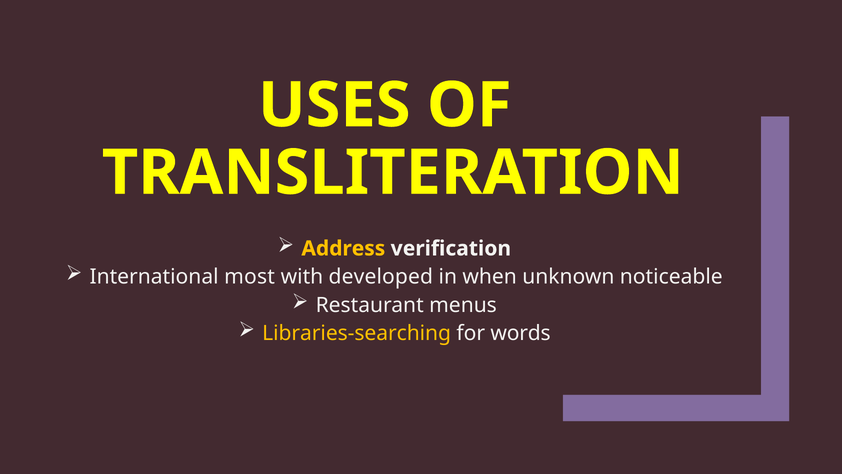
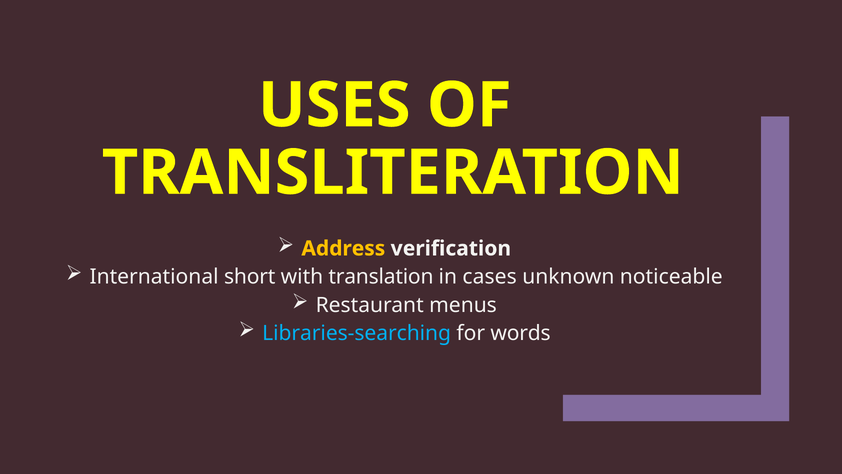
most: most -> short (250, 277)
developed: developed -> translation (381, 277)
when: when -> cases (490, 277)
Libraries-searching colour: yellow -> light blue (357, 333)
